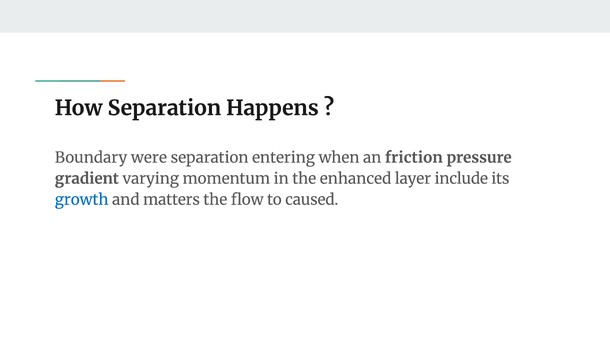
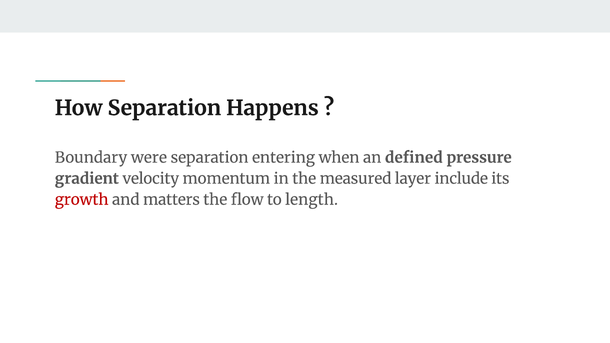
friction: friction -> defined (414, 158)
varying: varying -> velocity (151, 179)
enhanced: enhanced -> measured (356, 179)
growth colour: blue -> red (82, 200)
caused: caused -> length (312, 200)
